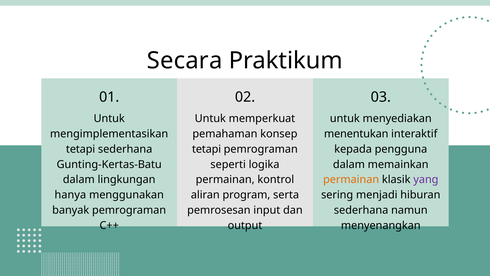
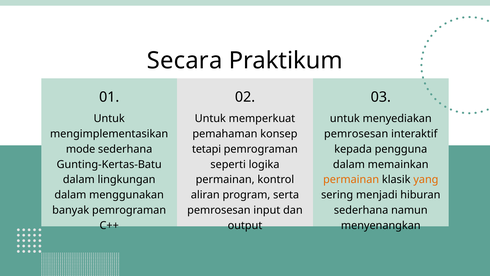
menentukan: menentukan -> pemrosesan (356, 134)
tetapi: tetapi -> mode (81, 149)
yang colour: purple -> orange (426, 179)
hanya: hanya -> dalam (70, 195)
